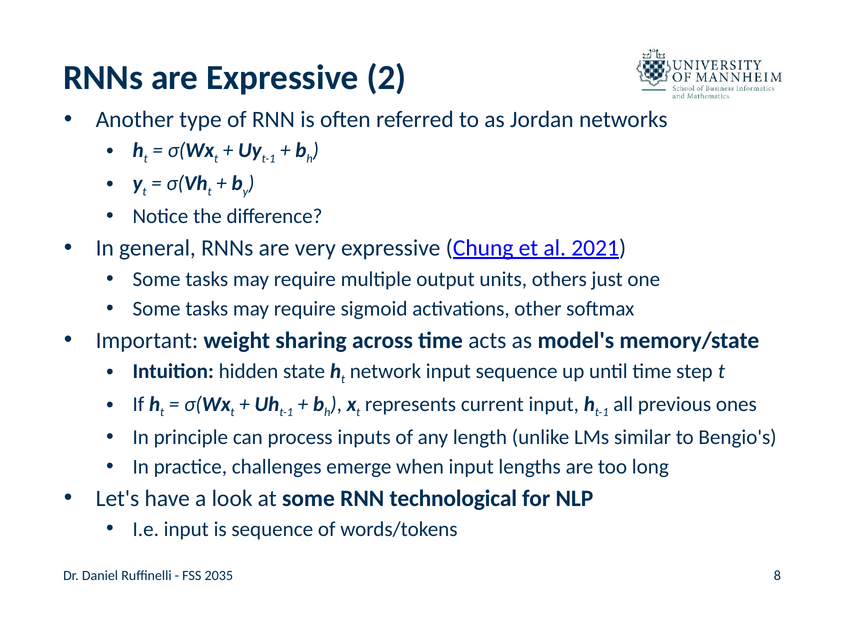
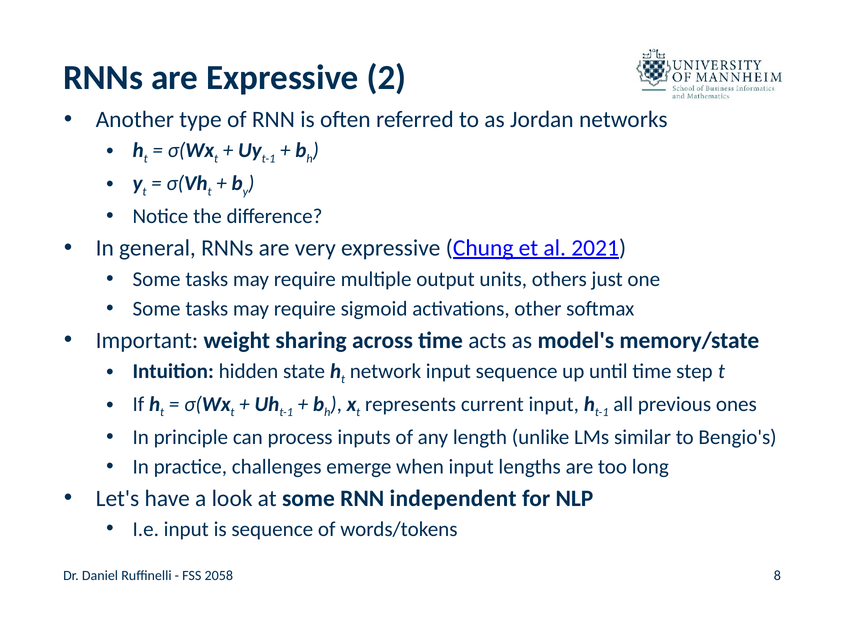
technological: technological -> independent (453, 498)
2035: 2035 -> 2058 (219, 576)
